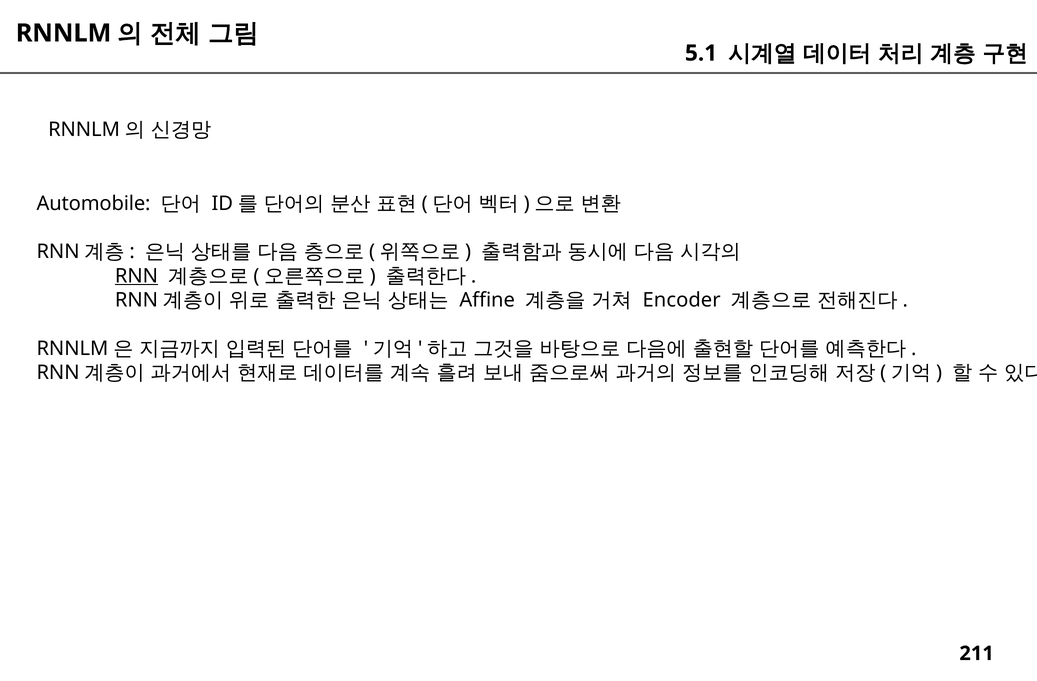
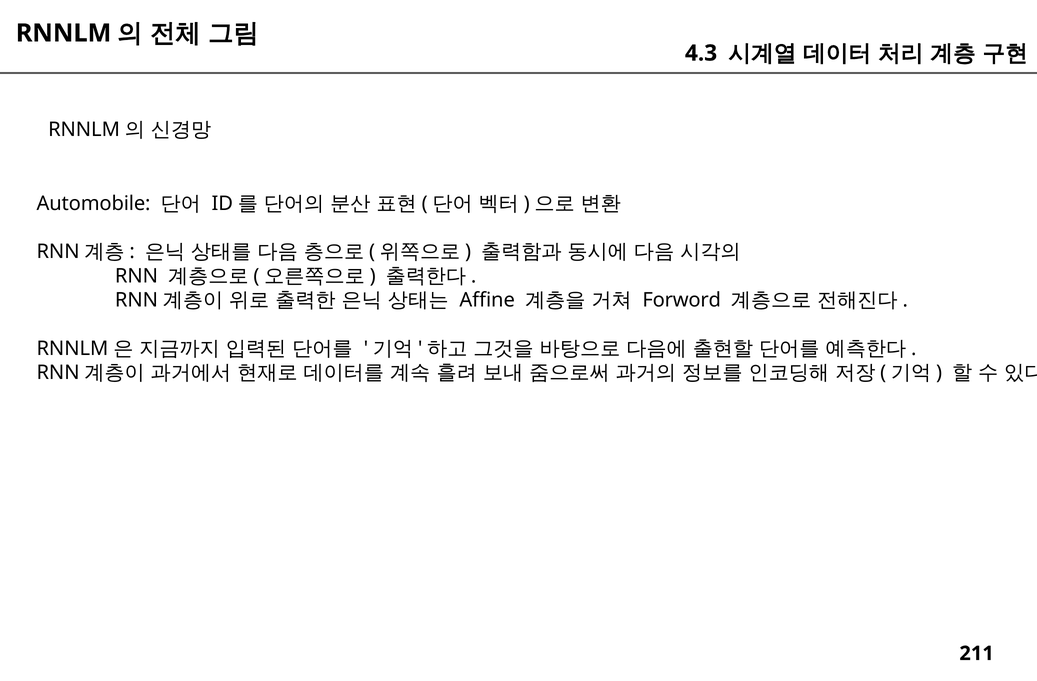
5.1: 5.1 -> 4.3 (701, 53)
RNN underline: present -> none (137, 276)
Encoder: Encoder -> Forword (682, 300)
